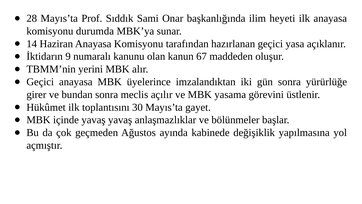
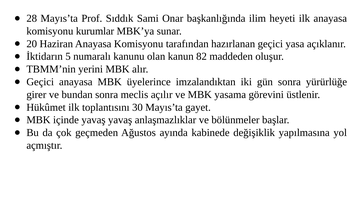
durumda: durumda -> kurumlar (95, 31)
14: 14 -> 20 (32, 44)
9: 9 -> 5 (68, 56)
67: 67 -> 82 (202, 56)
